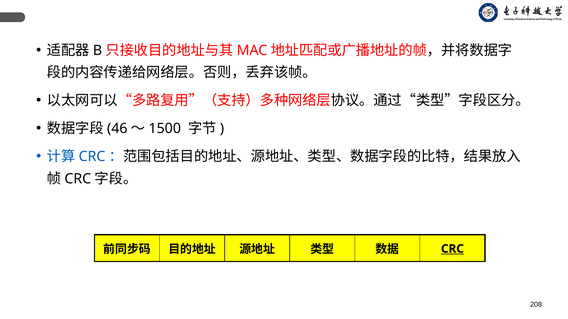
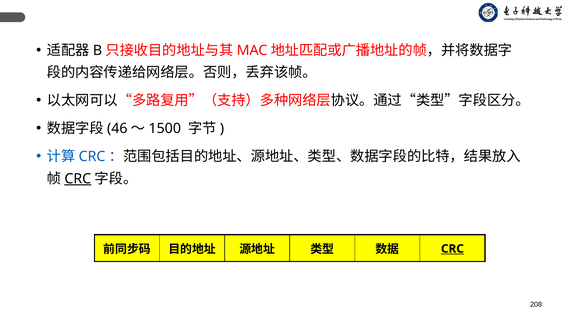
CRC underline: none -> present (78, 179)
